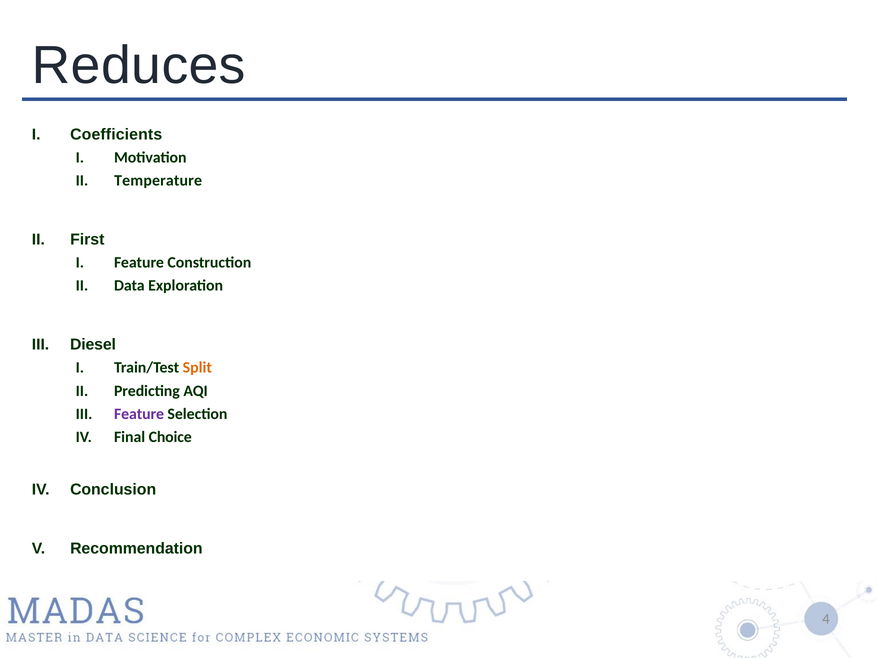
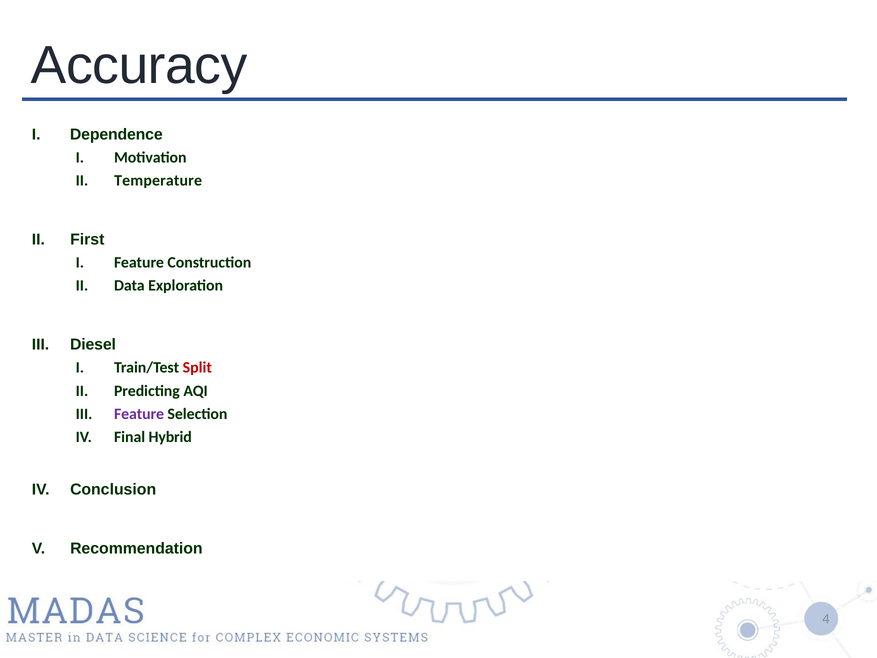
Reduces: Reduces -> Accuracy (139, 65)
Coefficients: Coefficients -> Dependence (116, 134)
Split colour: orange -> red (197, 367)
Choice: Choice -> Hybrid (170, 437)
